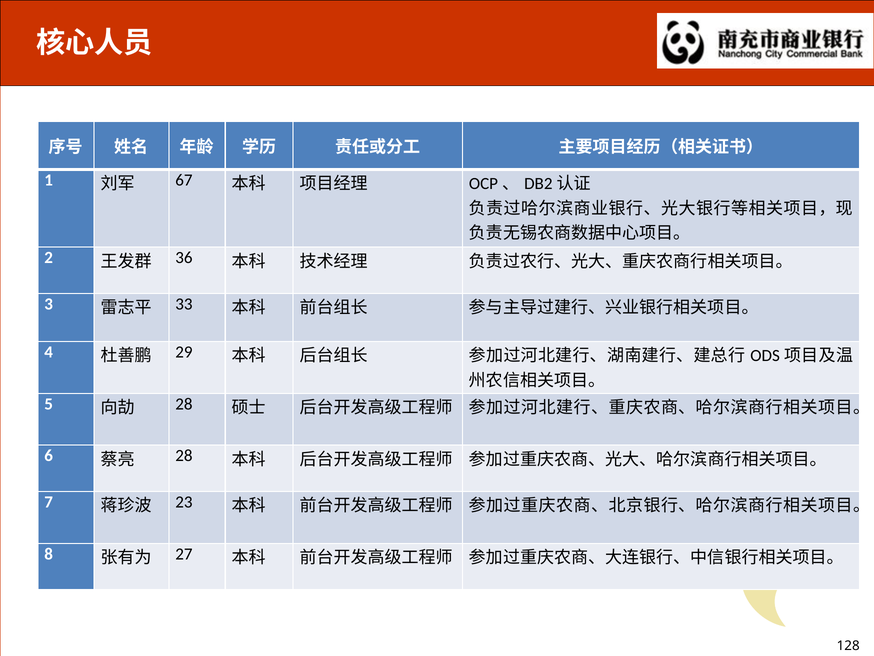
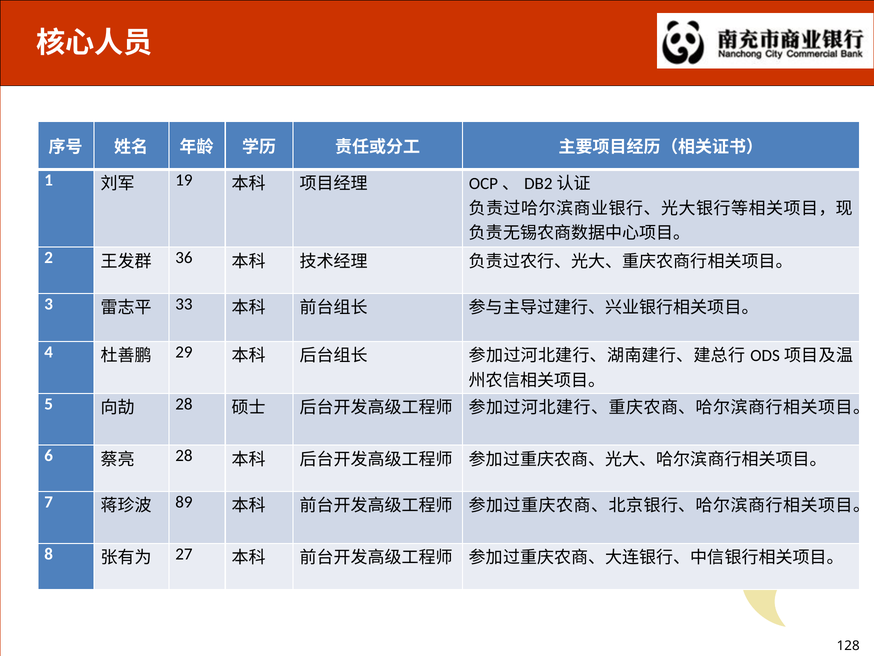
67: 67 -> 19 (184, 180)
23: 23 -> 89 (184, 502)
